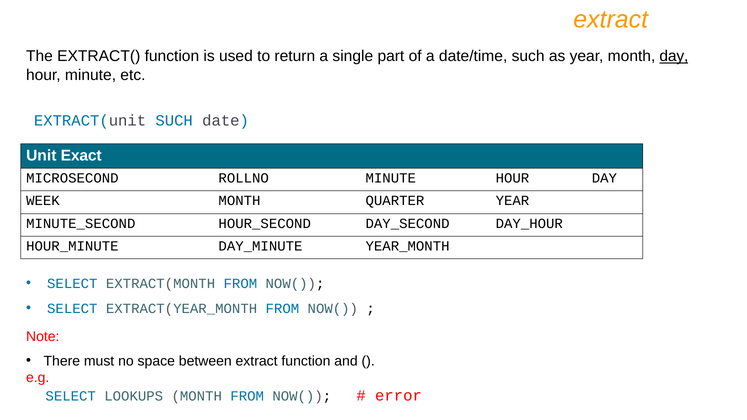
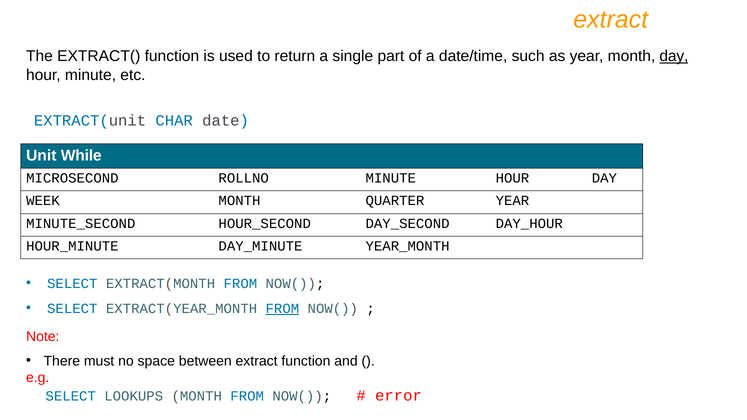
EXTRACT(unit SUCH: SUCH -> CHAR (174, 121)
Exact: Exact -> While (81, 156)
FROM underline: none -> present (282, 309)
